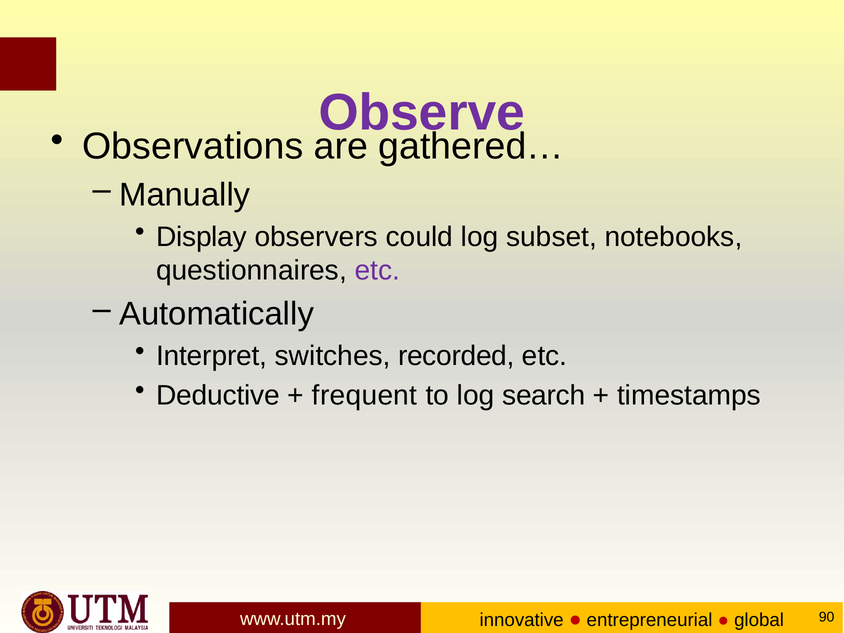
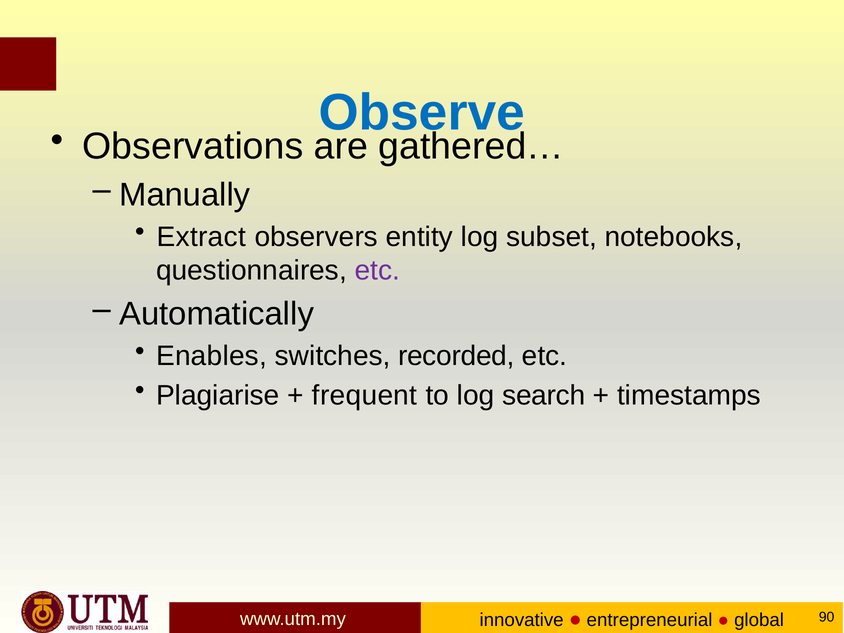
Observe colour: purple -> blue (422, 113)
Display: Display -> Extract (201, 237)
could: could -> entity (419, 237)
Interpret: Interpret -> Enables (212, 356)
Deductive: Deductive -> Plagiarise (218, 395)
